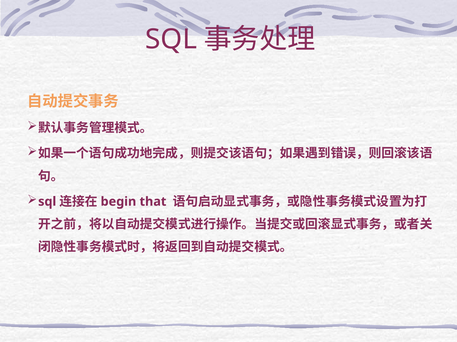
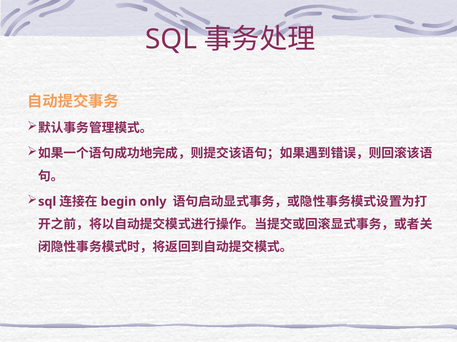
that: that -> only (153, 202)
